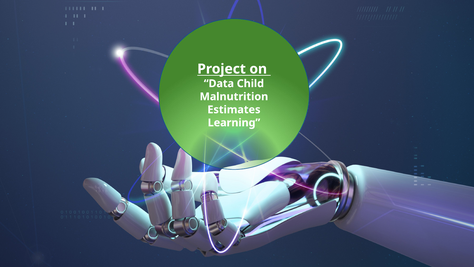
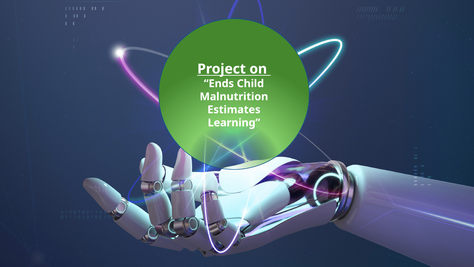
Data: Data -> Ends (219, 83)
